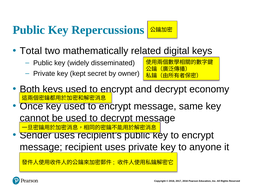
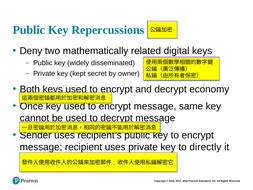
Total: Total -> Deny (31, 51)
anyone: anyone -> directly (205, 147)
